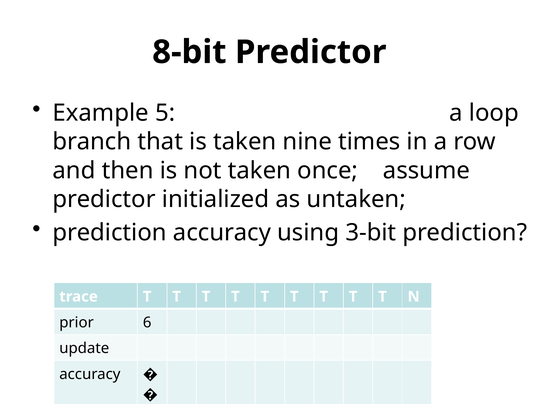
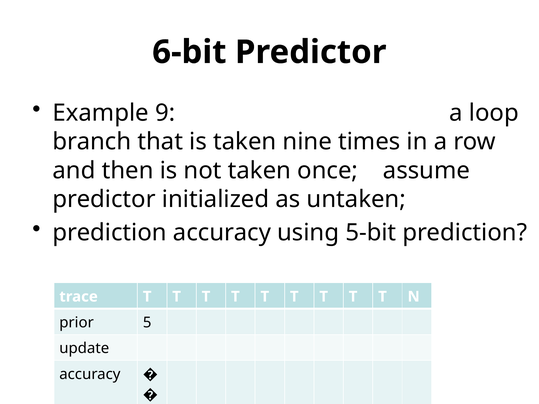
8-bit: 8-bit -> 6-bit (189, 52)
5: 5 -> 9 (165, 113)
3-bit: 3-bit -> 5-bit (371, 233)
6: 6 -> 5 (147, 323)
